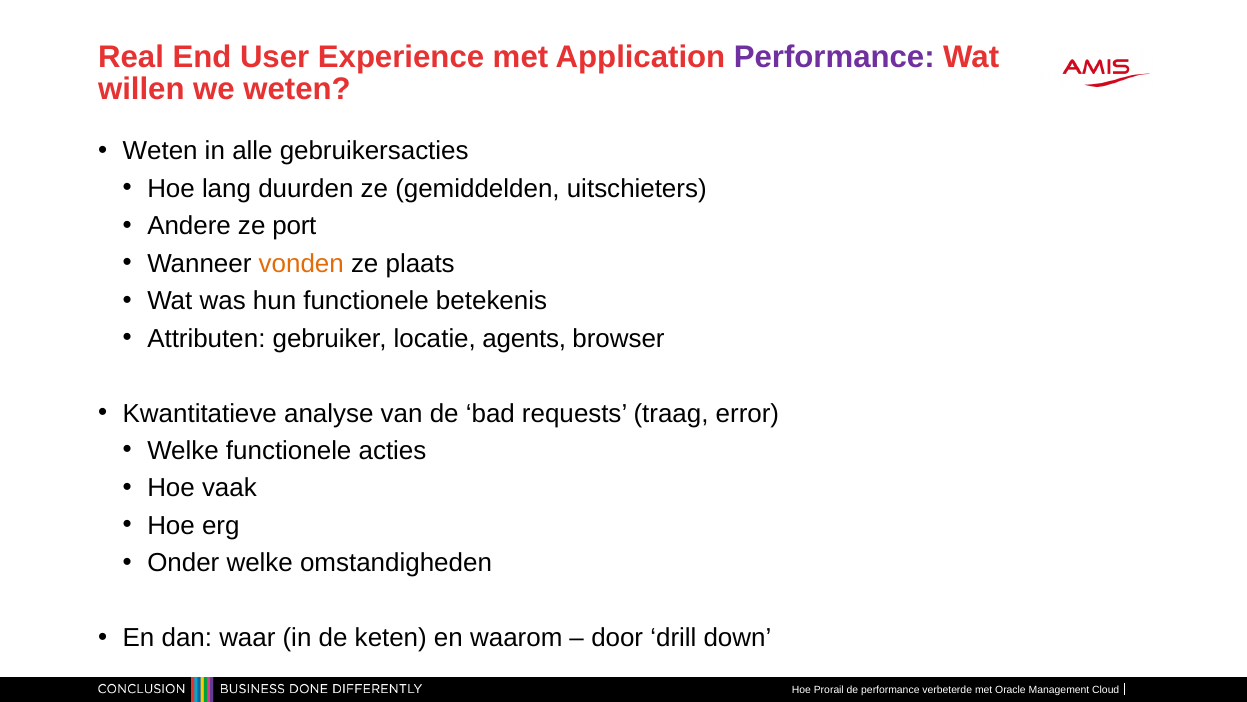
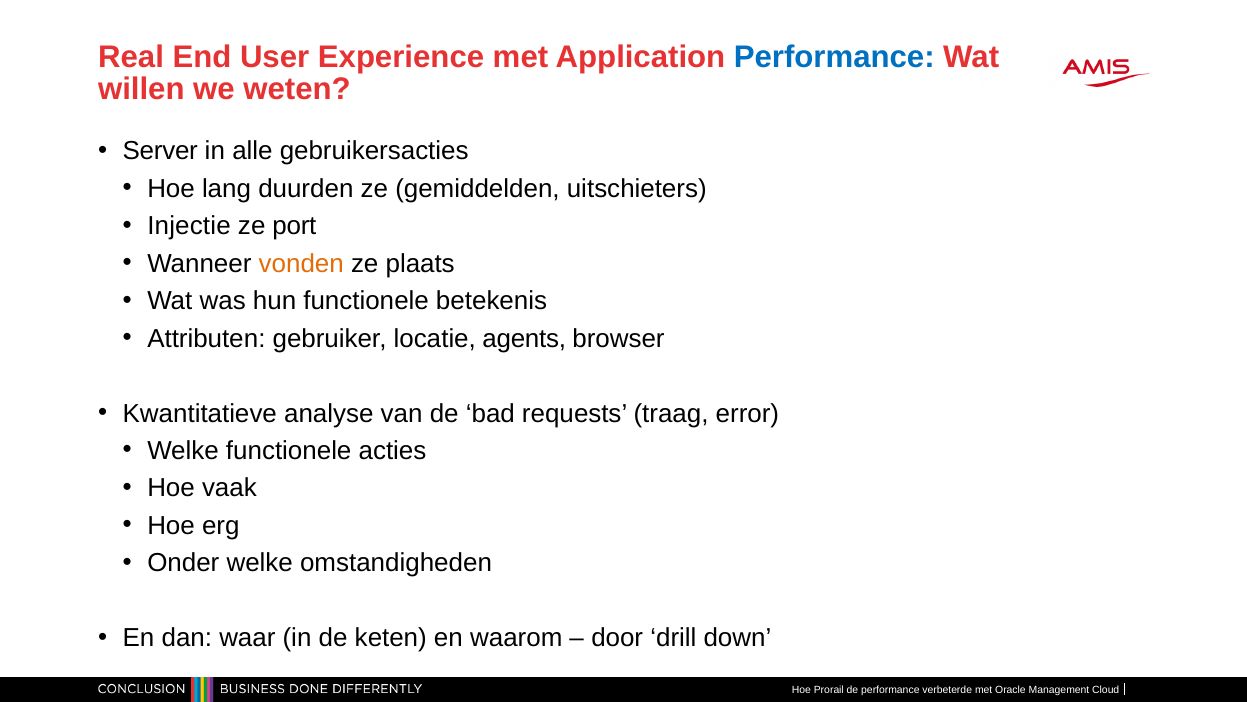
Performance colour: purple -> blue (834, 57)
Weten: Weten -> Server (160, 151)
Andere: Andere -> Injectie (189, 226)
